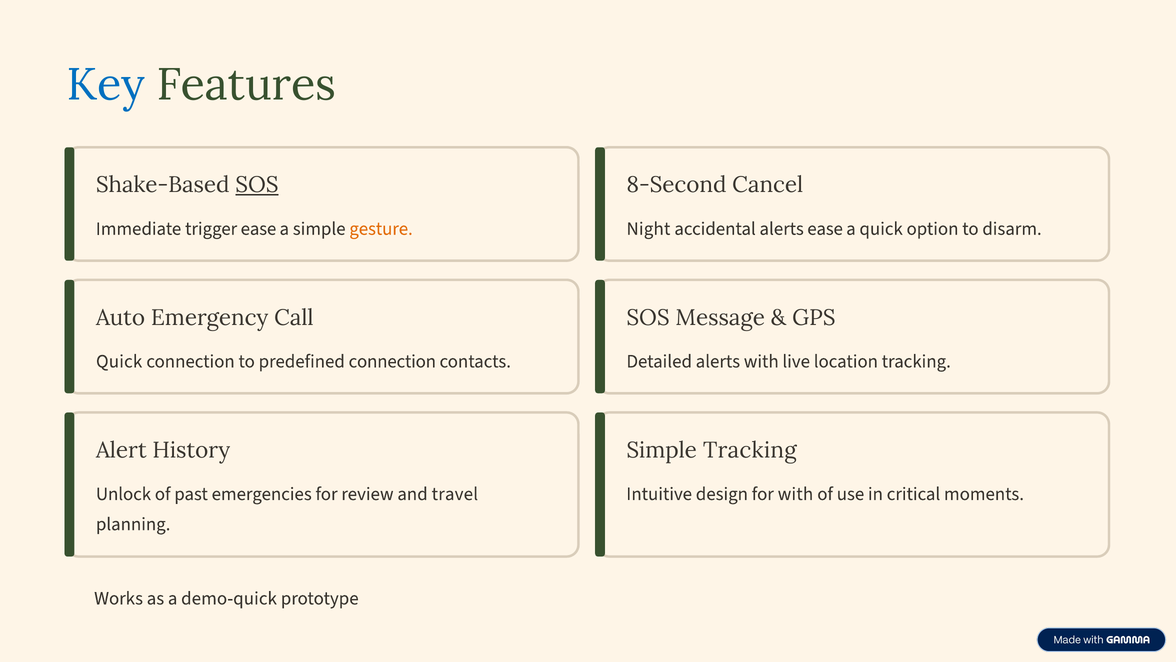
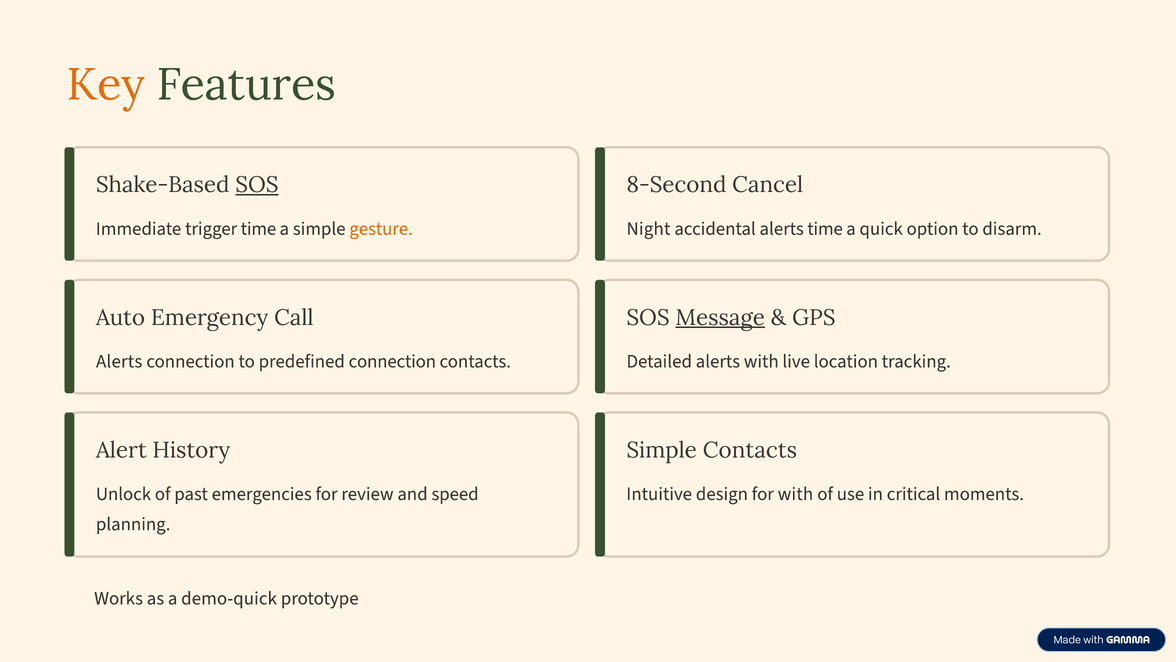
Key colour: blue -> orange (106, 85)
trigger ease: ease -> time (258, 228)
alerts ease: ease -> time (825, 228)
Message underline: none -> present (720, 317)
Quick: Quick -> Alerts (119, 361)
Simple Tracking: Tracking -> Contacts (750, 450)
travel: travel -> speed (455, 493)
